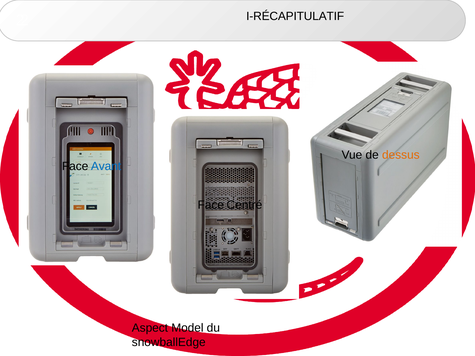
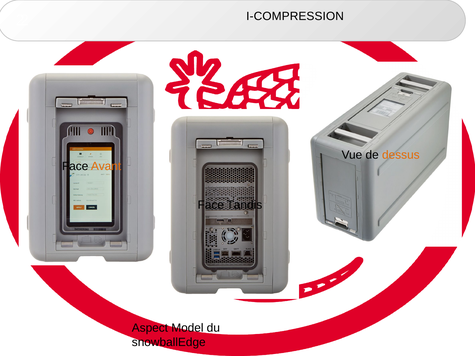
I-RÉCAPITULATIF: I-RÉCAPITULATIF -> I-COMPRESSION (295, 16)
Avant colour: blue -> orange (106, 166)
Centré: Centré -> Tandis (244, 205)
